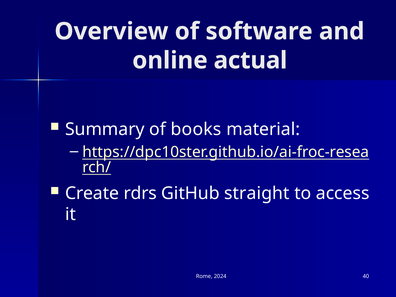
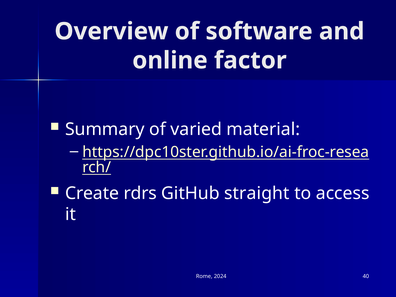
actual: actual -> factor (250, 60)
books: books -> varied (196, 129)
